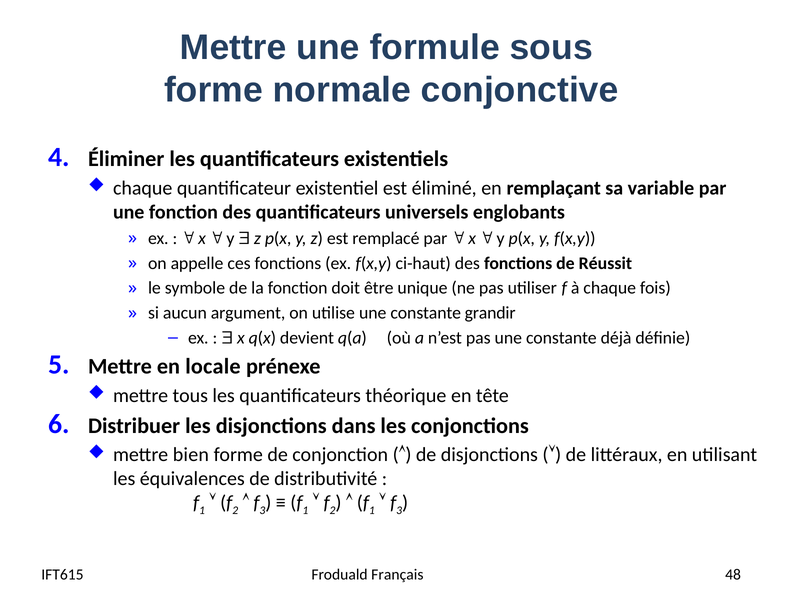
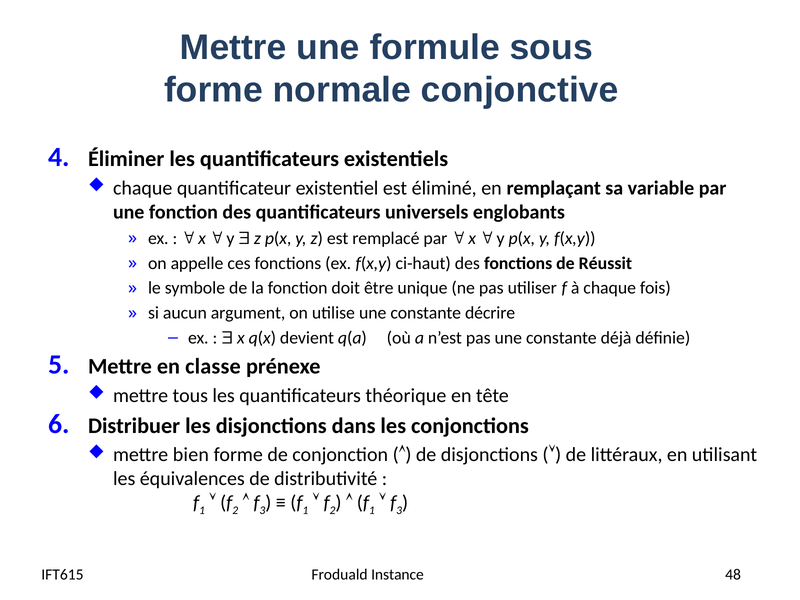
grandir: grandir -> décrire (490, 313)
locale: locale -> classe (213, 367)
Français: Français -> Instance (397, 575)
